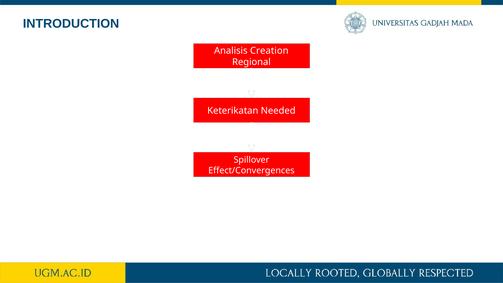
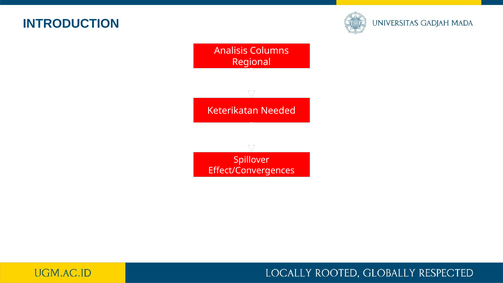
Creation: Creation -> Columns (269, 51)
